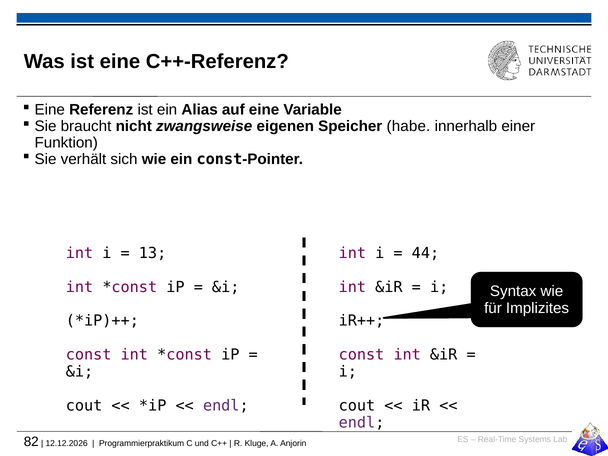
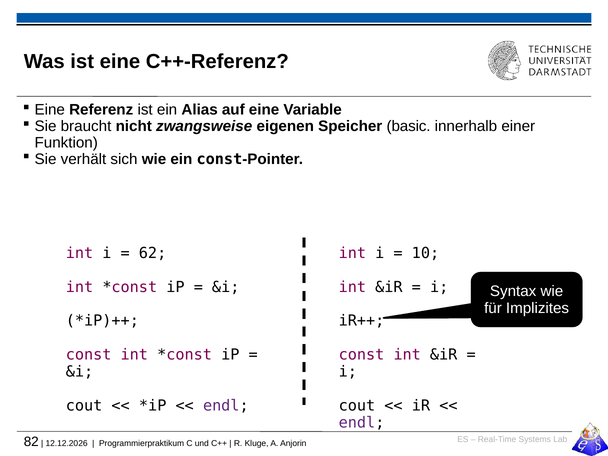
habe: habe -> basic (409, 126)
13: 13 -> 62 (153, 253)
44: 44 -> 10 (425, 253)
